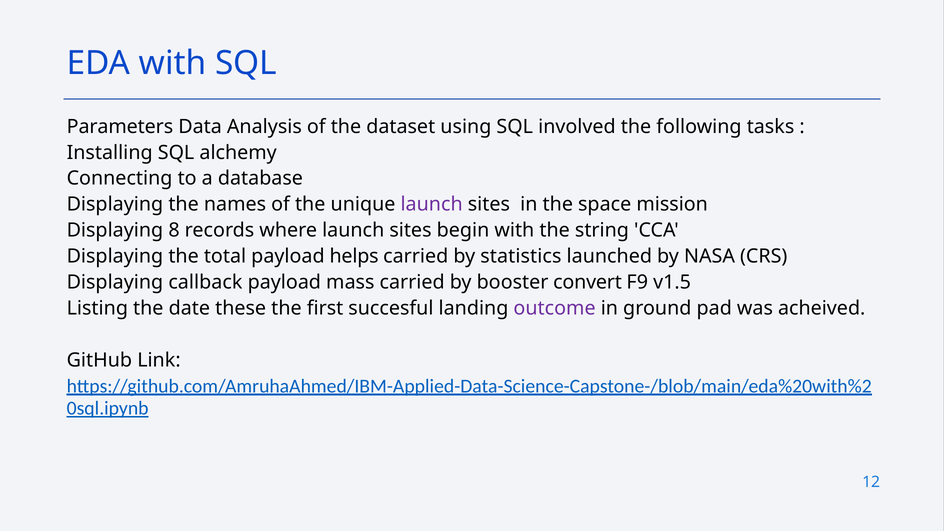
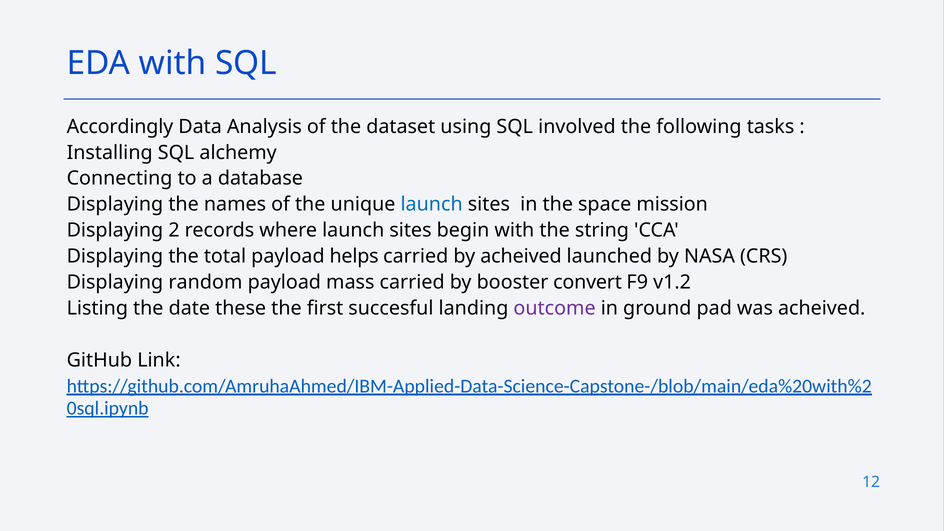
Parameters: Parameters -> Accordingly (120, 127)
launch colour: purple -> blue (432, 204)
8: 8 -> 2 (174, 230)
by statistics: statistics -> acheived (521, 256)
callback: callback -> random (205, 282)
v1.5: v1.5 -> v1.2 (672, 282)
